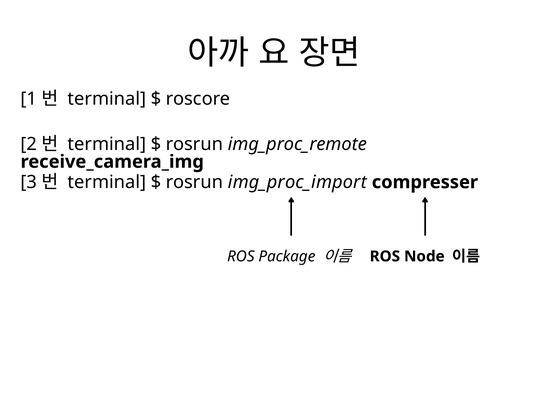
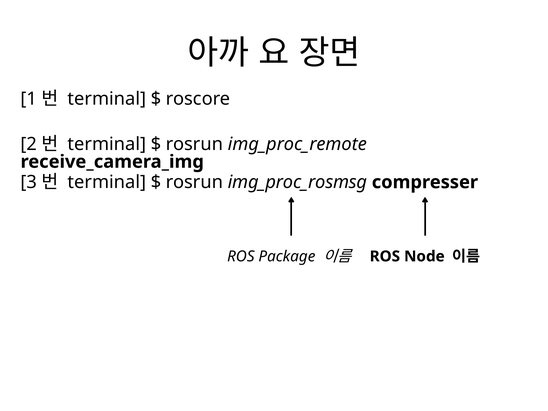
img_proc_import: img_proc_import -> img_proc_rosmsg (297, 182)
